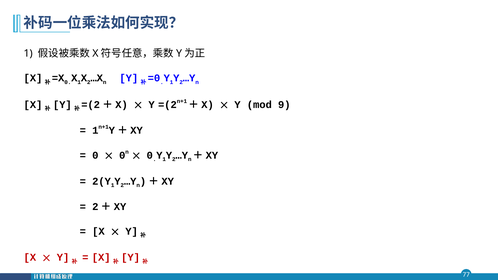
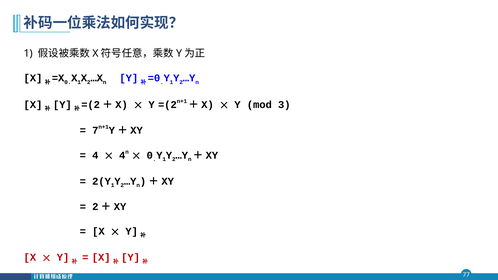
9: 9 -> 3 (284, 105)
1: 1 -> 7 (95, 130)
0: 0 -> 4 (95, 155)
0: 0 -> 4 (122, 155)
